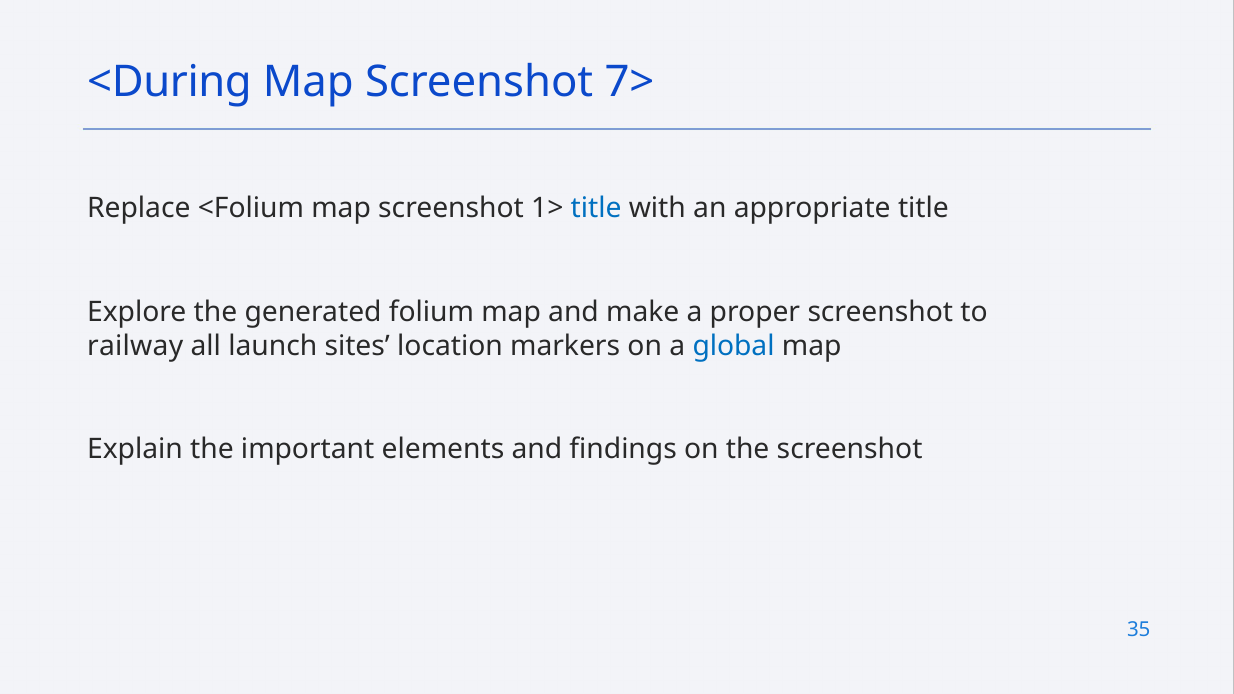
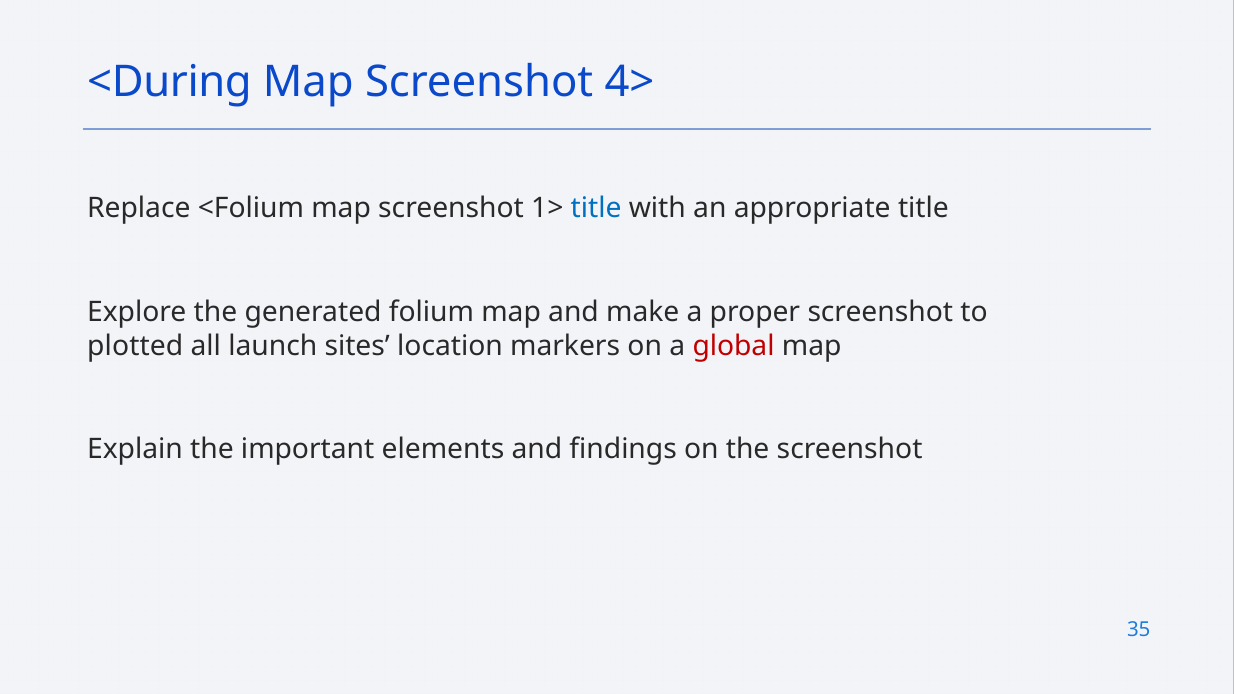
7>: 7> -> 4> (629, 82)
railway: railway -> plotted (135, 346)
global colour: blue -> red (734, 346)
